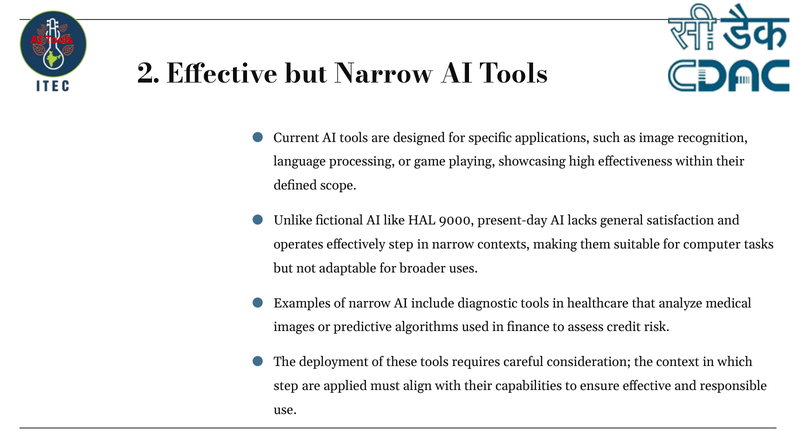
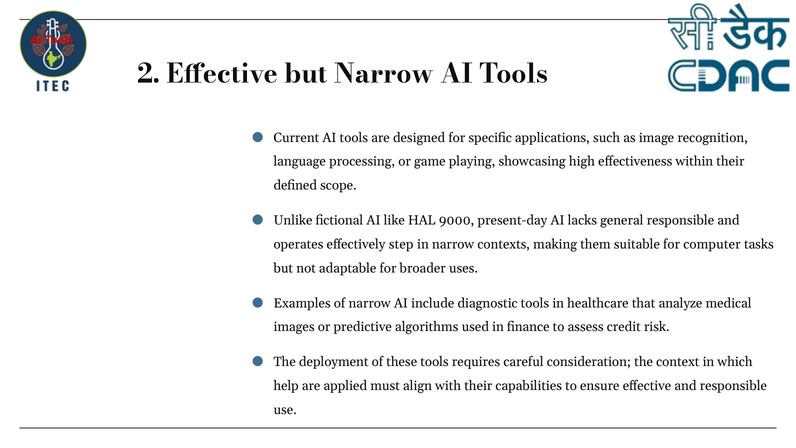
general satisfaction: satisfaction -> responsible (680, 220)
step: step -> help (286, 386)
